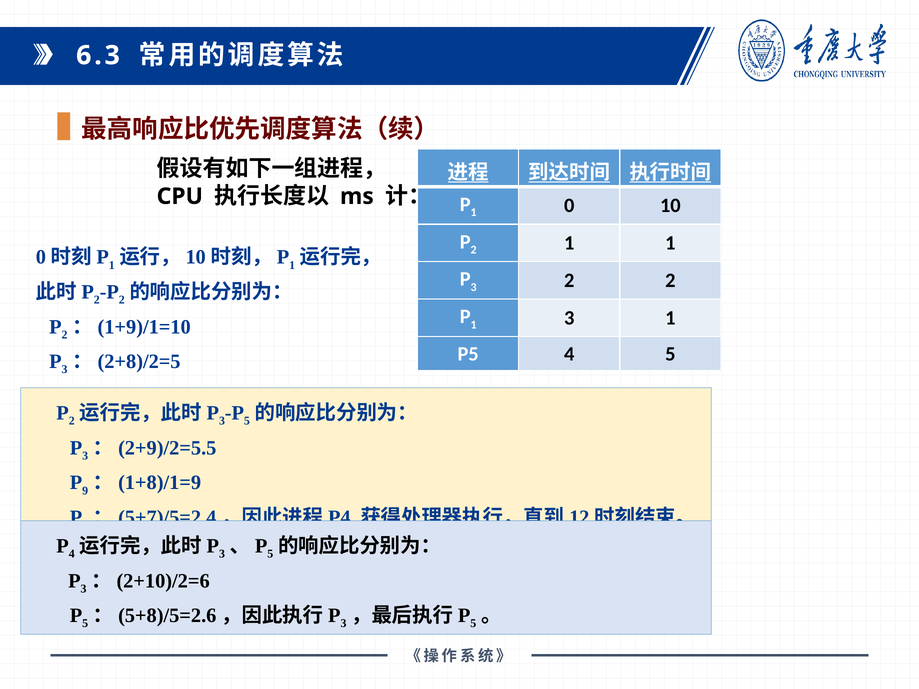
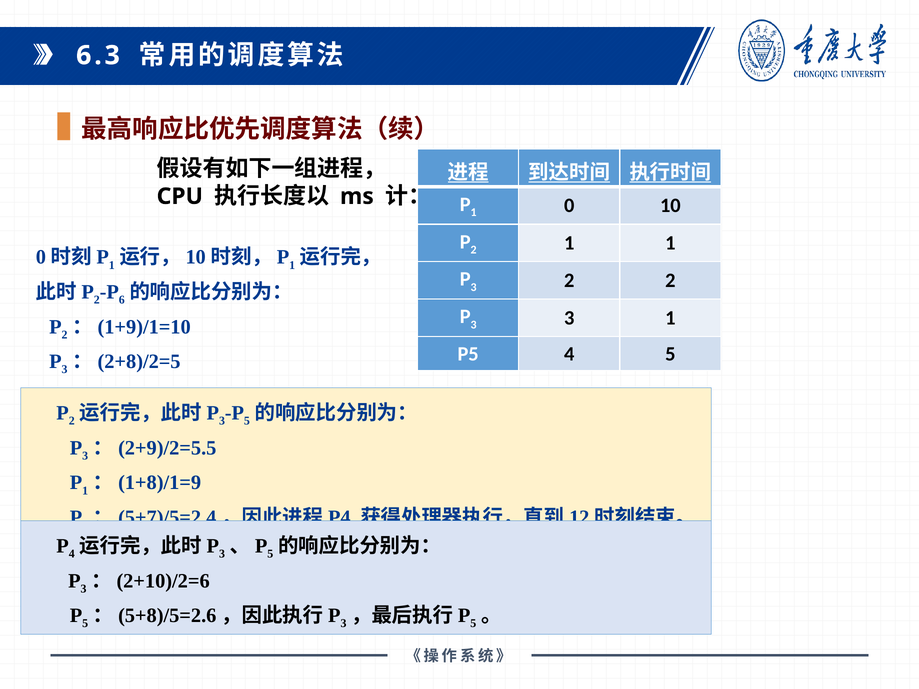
2: 2 -> 6 (122, 300)
1: 1 -> 3 (474, 325)
9: 9 -> 1 (85, 491)
